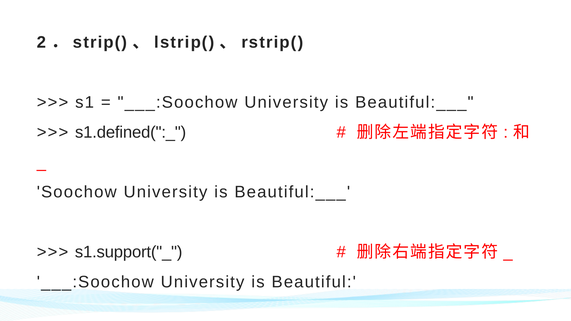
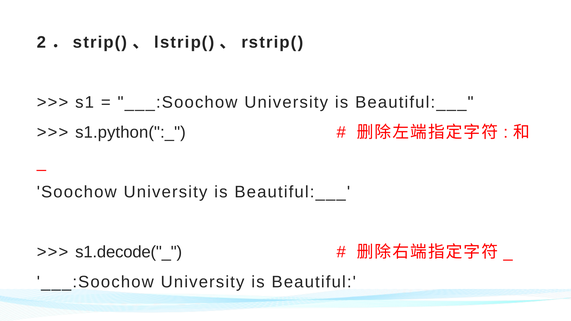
s1.defined(":_: s1.defined(":_ -> s1.python(":_ (130, 132)
s1.support("_: s1.support("_ -> s1.decode("_ (129, 252)
